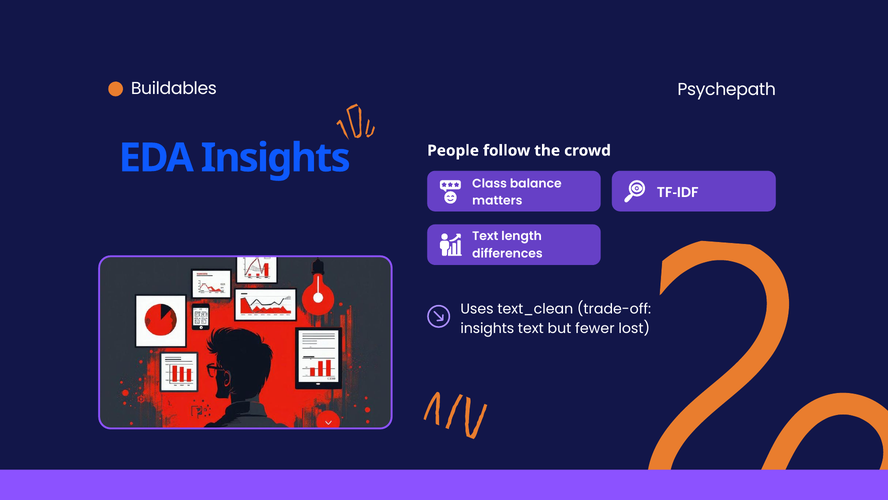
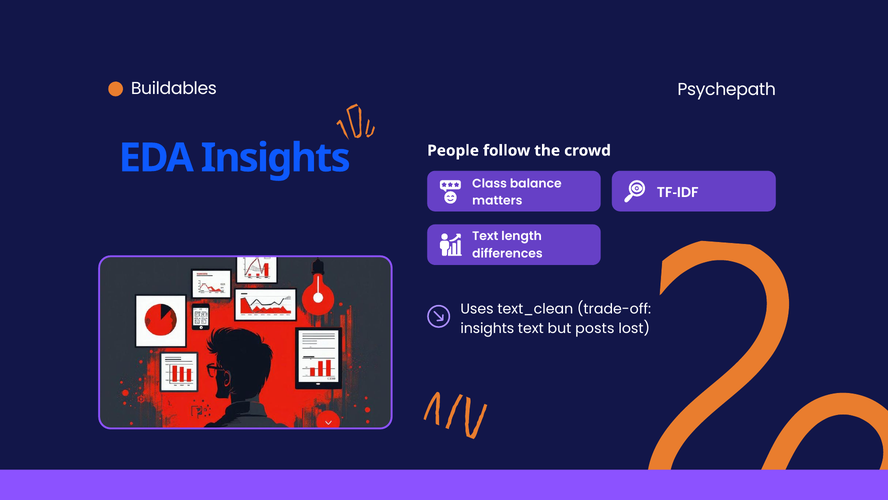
fewer: fewer -> posts (595, 328)
